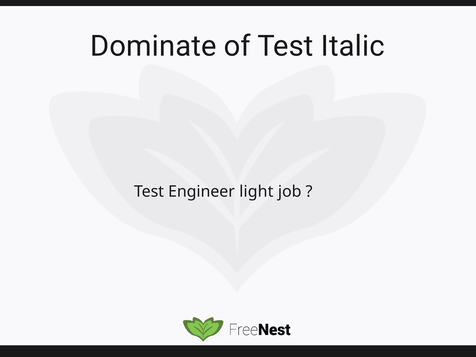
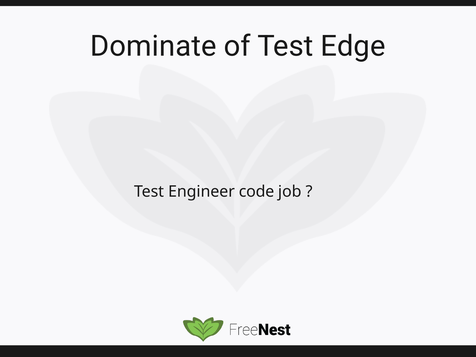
Italic: Italic -> Edge (353, 46)
light: light -> code (256, 192)
